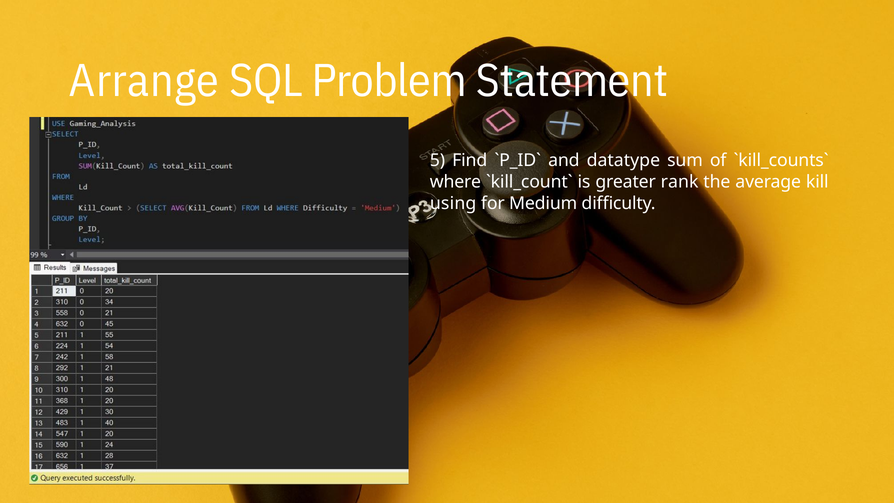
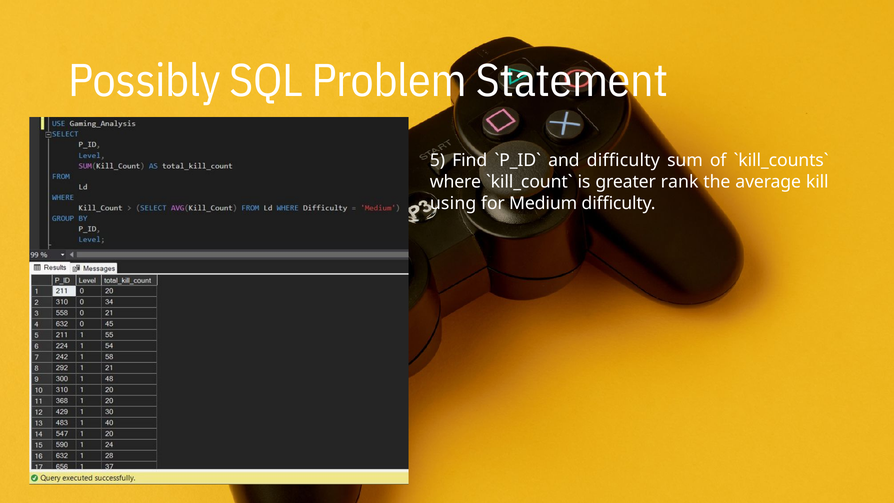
Arrange: Arrange -> Possibly (144, 81)
and datatype: datatype -> difficulty (623, 160)
